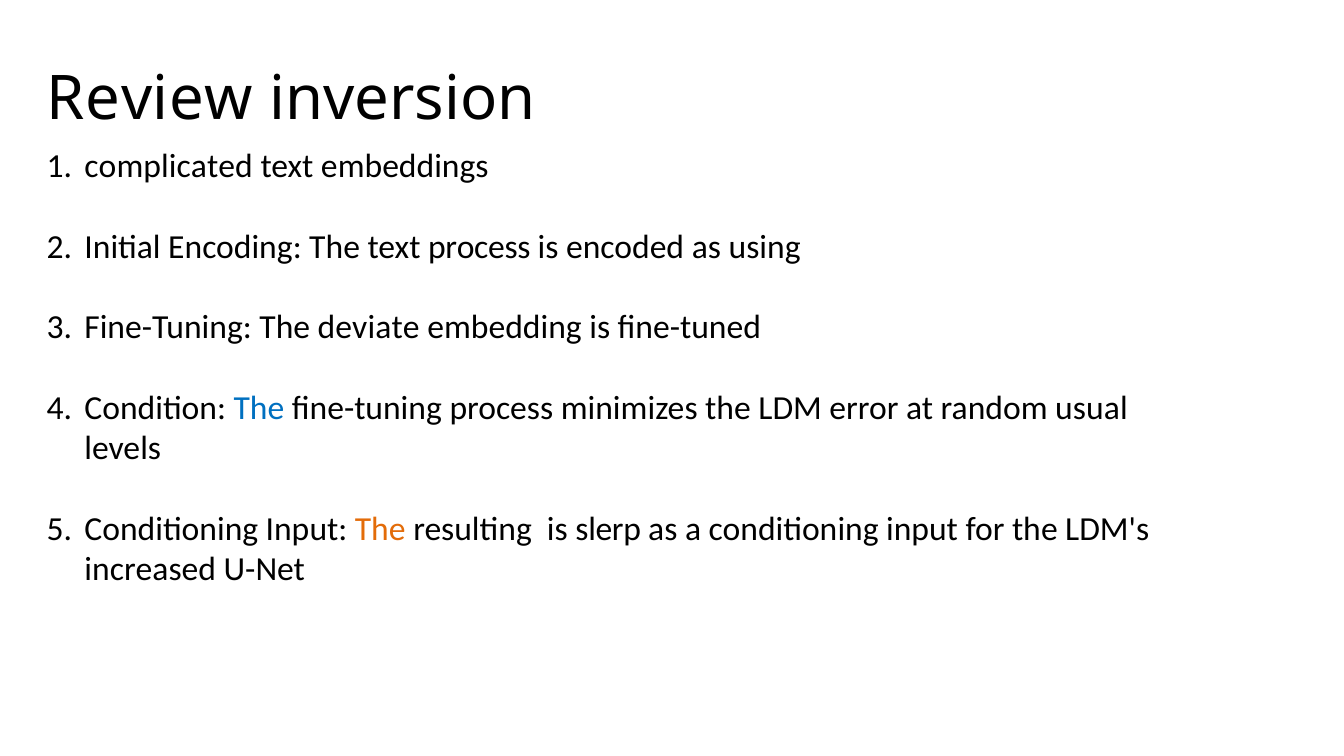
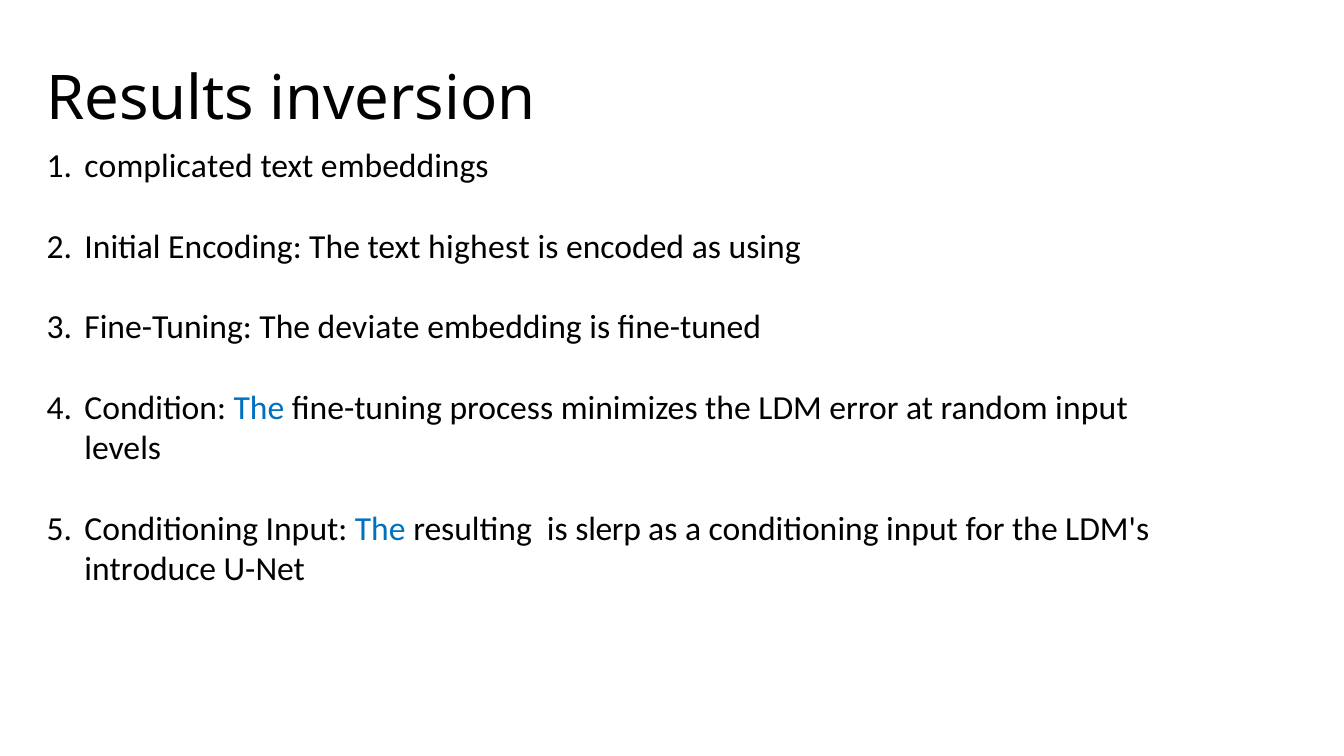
Review: Review -> Results (150, 99)
text process: process -> highest (479, 247)
random usual: usual -> input (1091, 408)
The colour: orange -> blue (380, 529)
increased: increased -> introduce (150, 570)
